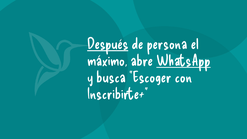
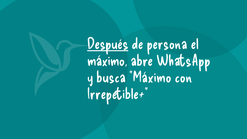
WhatsApp underline: present -> none (183, 61)
busca Escoger: Escoger -> Máximo (150, 77)
Inscribirte+: Inscribirte+ -> Irrepetible+ (118, 94)
